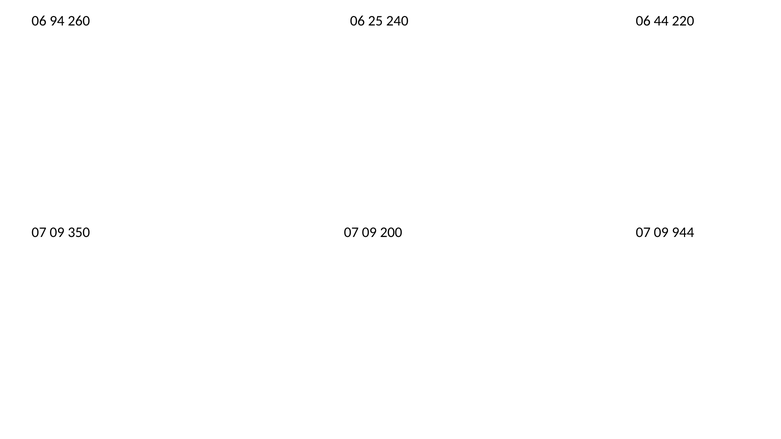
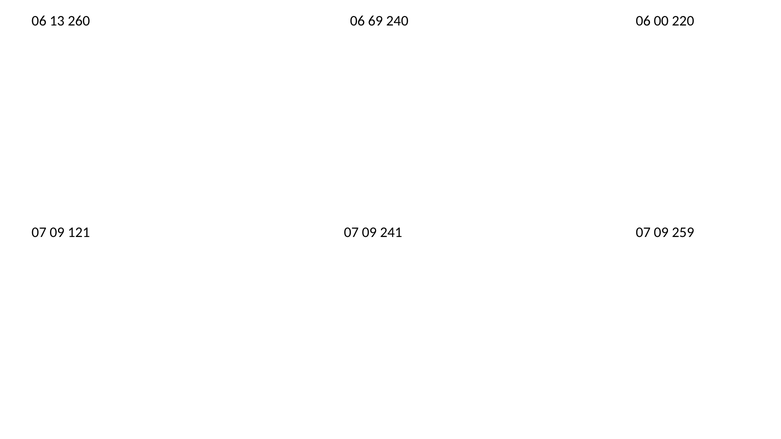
94: 94 -> 13 (57, 21)
25: 25 -> 69 (375, 21)
44: 44 -> 00 (661, 21)
350: 350 -> 121 (79, 232)
200: 200 -> 241 (391, 233)
944: 944 -> 259 (683, 232)
